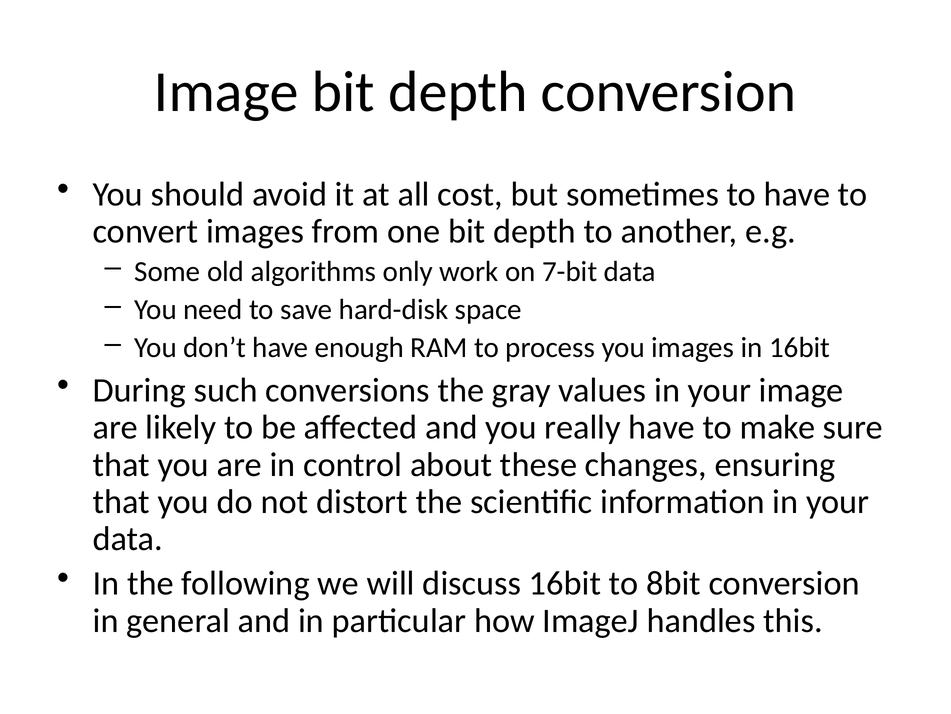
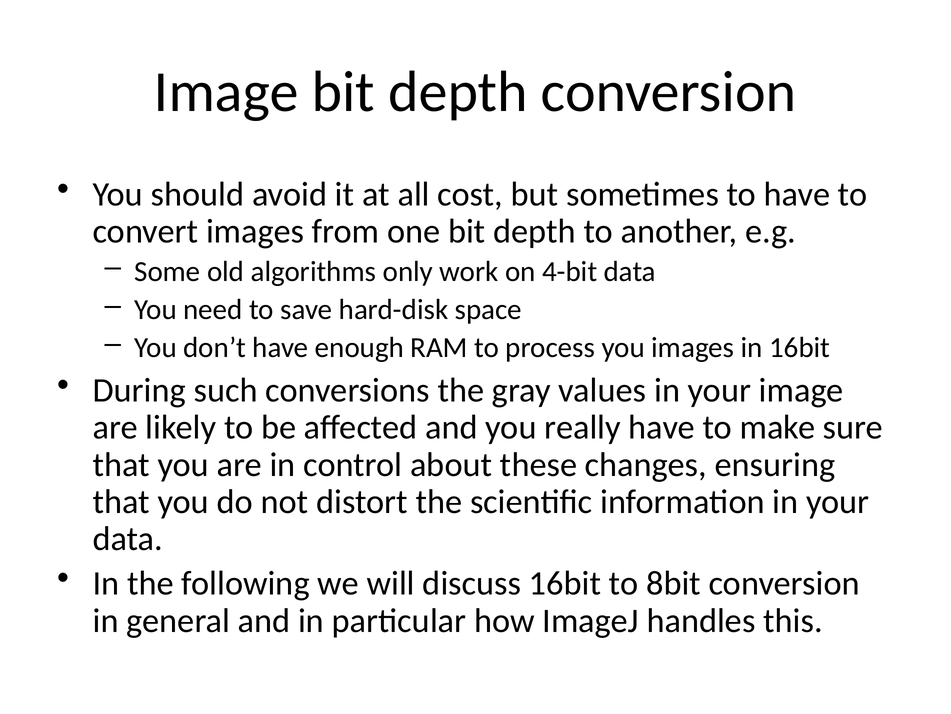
7-bit: 7-bit -> 4-bit (570, 271)
